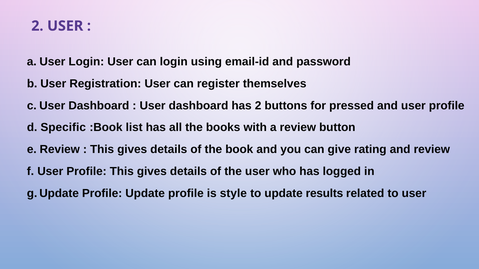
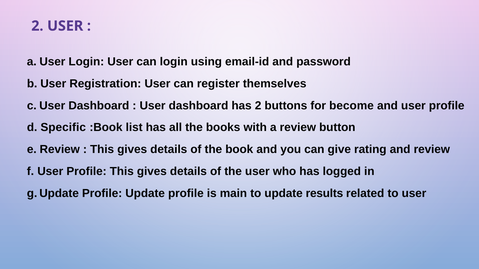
pressed: pressed -> become (352, 106)
style: style -> main (233, 194)
